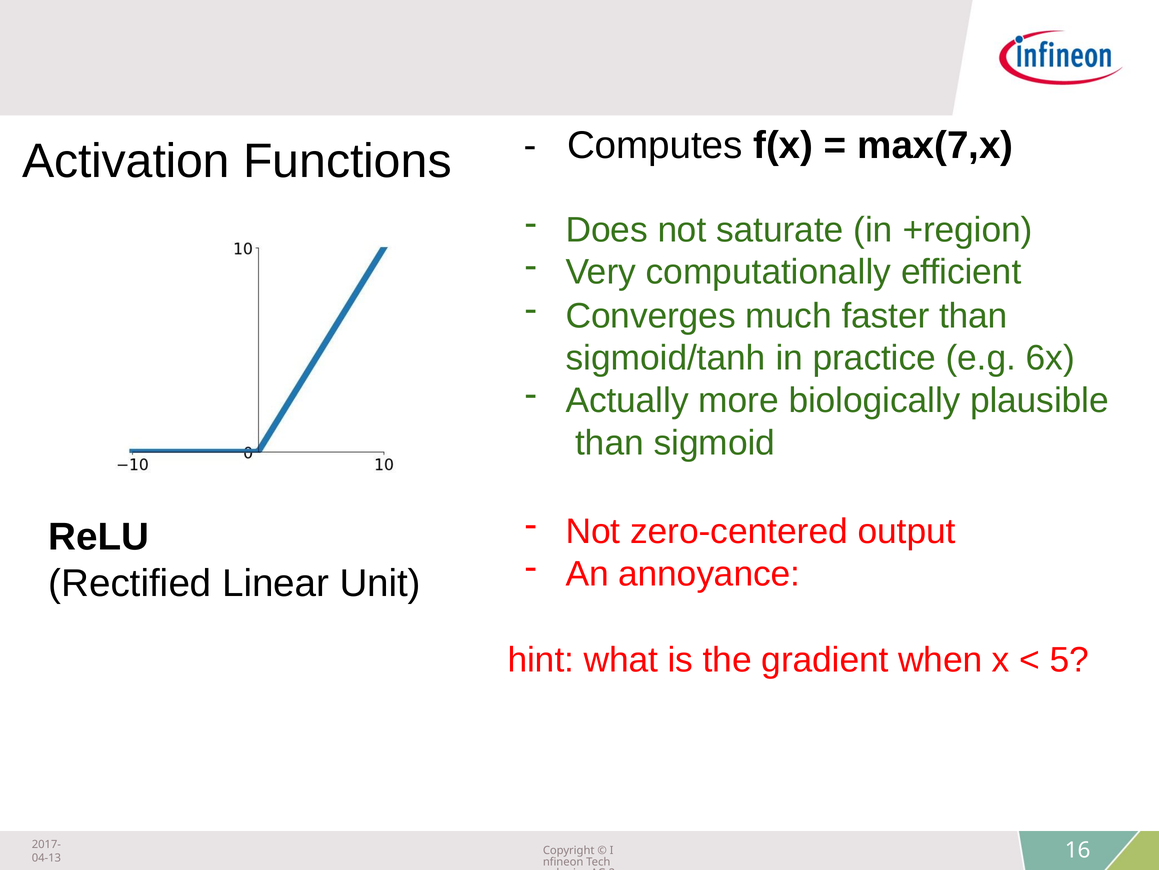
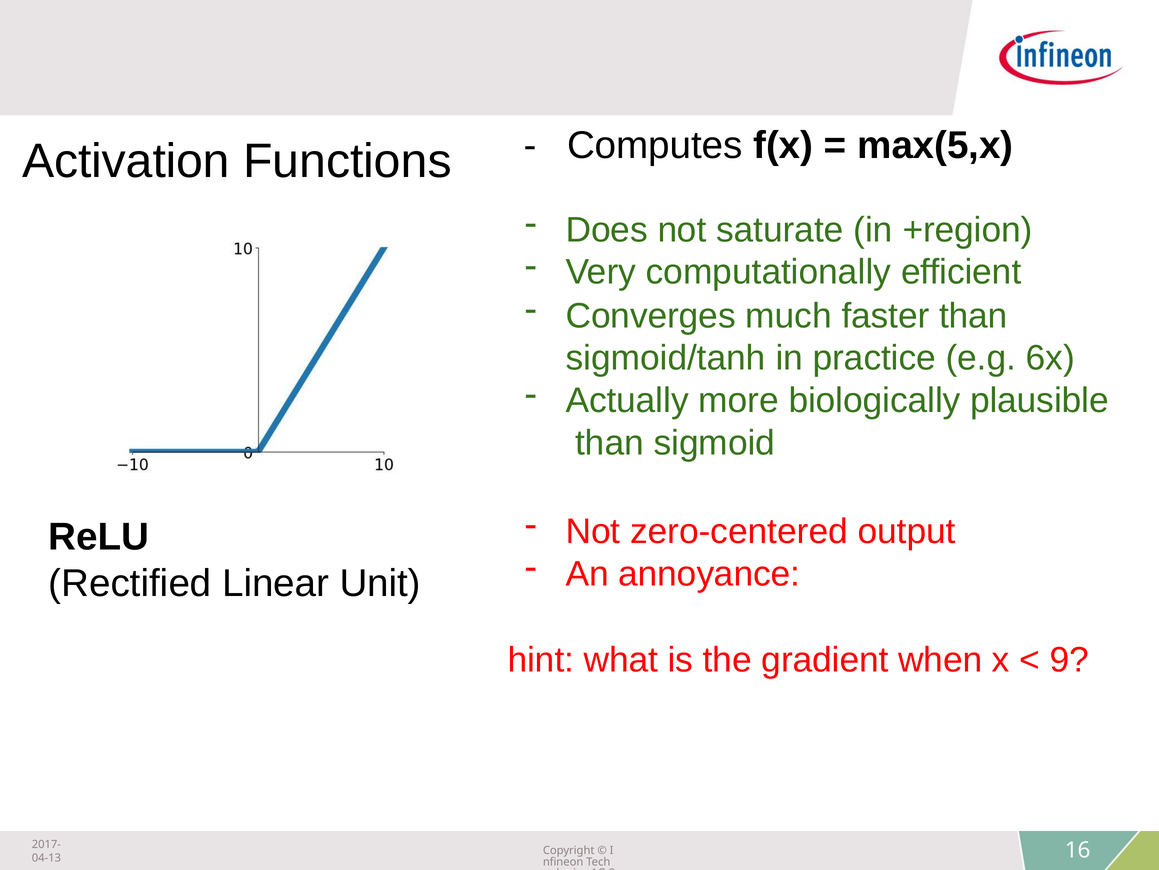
max(7,x: max(7,x -> max(5,x (935, 145)
5: 5 -> 9 (1069, 660)
